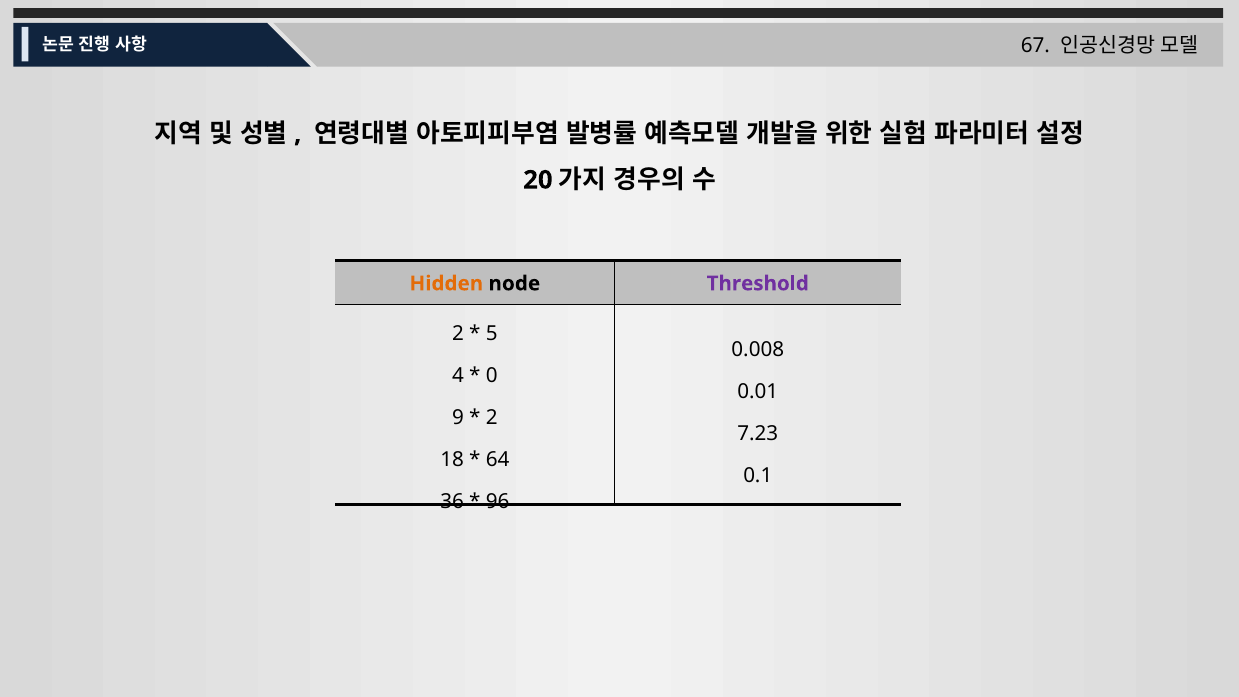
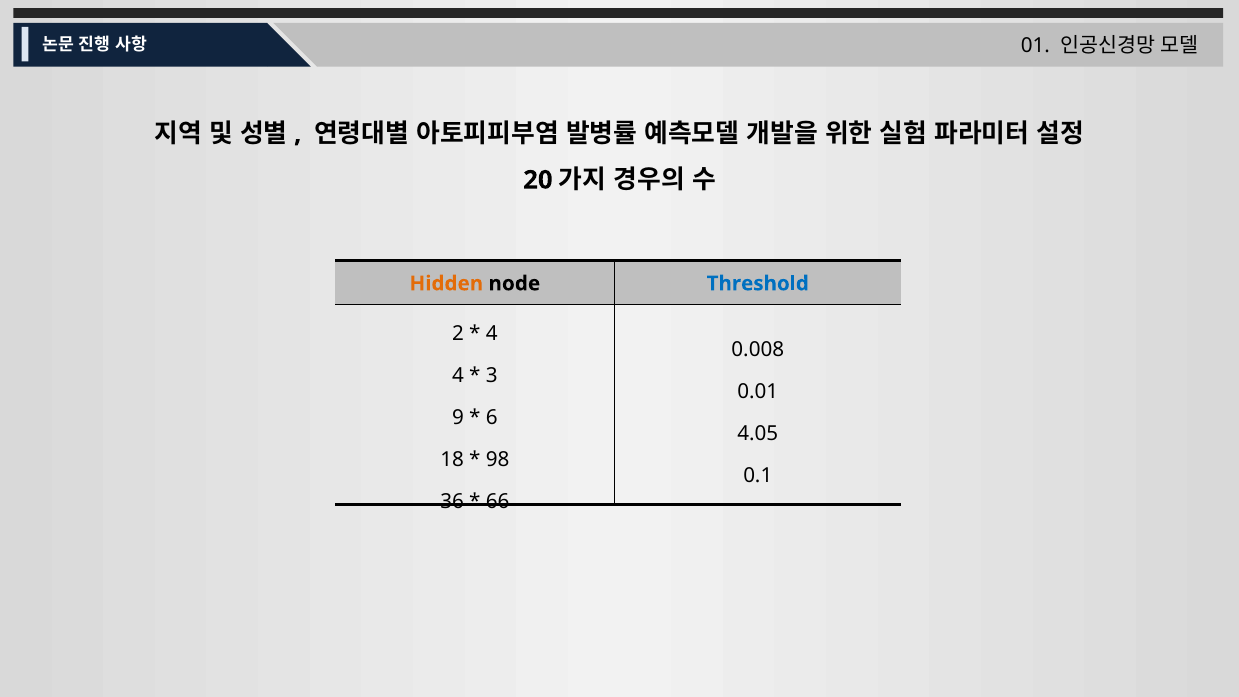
67: 67 -> 01 (1035, 45)
Threshold colour: purple -> blue (758, 284)
5: 5 -> 4 (492, 333)
0: 0 -> 3 (492, 375)
2: 2 -> 6 (492, 417)
7.23: 7.23 -> 4.05 (758, 434)
64: 64 -> 98 (498, 460)
96: 96 -> 66 (498, 502)
